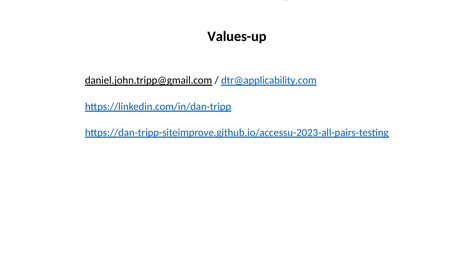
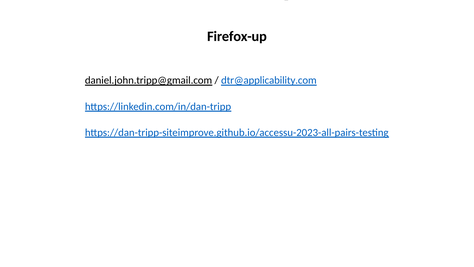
Values-up: Values-up -> Firefox-up (237, 37)
